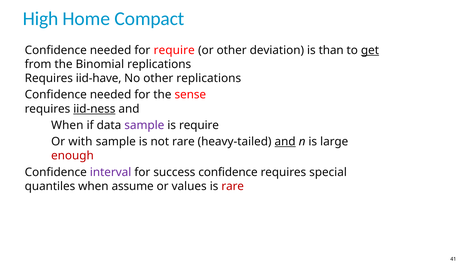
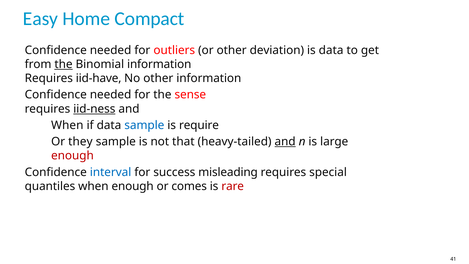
High: High -> Easy (41, 19)
for require: require -> outliers (174, 50)
is than: than -> data (331, 50)
get underline: present -> none (370, 50)
the underline: none -> present (63, 64)
Binomial replications: replications -> information (159, 64)
other replications: replications -> information (209, 78)
sample colour: purple -> blue (144, 125)
with: with -> they (80, 142)
not rare: rare -> that (183, 142)
interval colour: purple -> blue (111, 172)
success confidence: confidence -> misleading (228, 172)
when assume: assume -> enough (133, 186)
values: values -> comes (189, 186)
